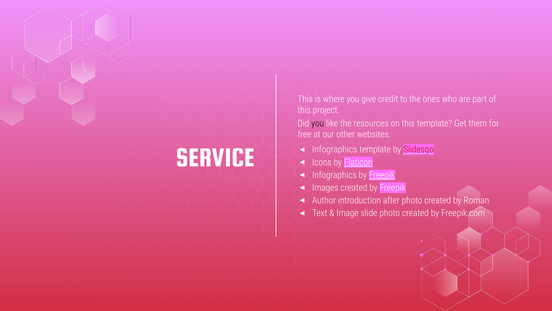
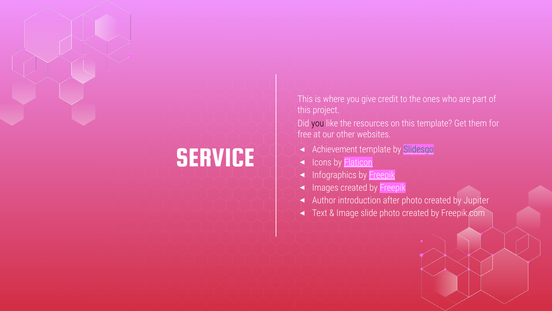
Infographics: Infographics -> Achievement (335, 149)
Slidesgo colour: red -> green (419, 149)
Roman: Roman -> Jupiter (476, 200)
